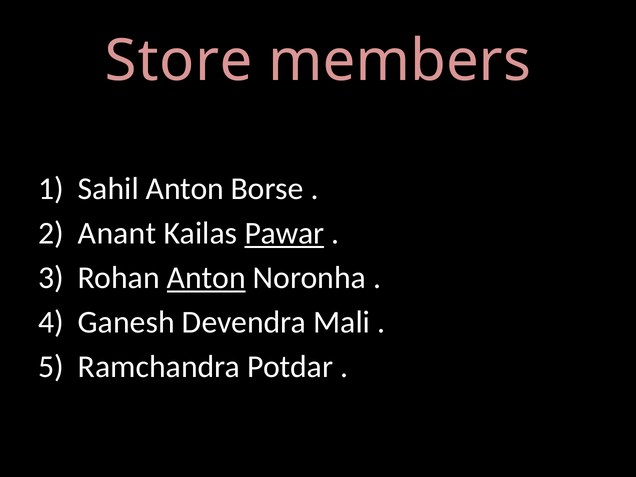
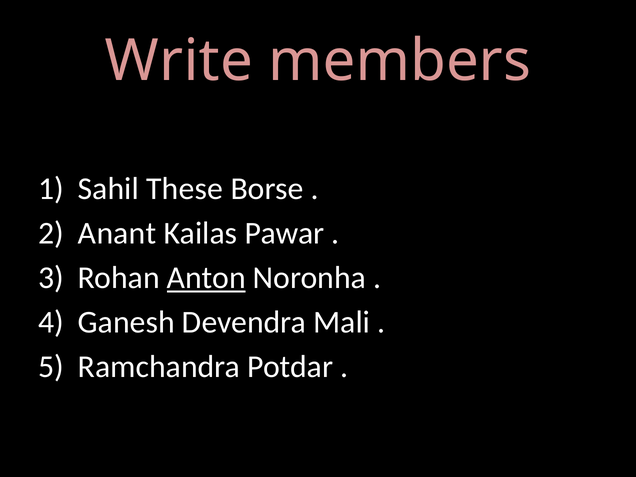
Store: Store -> Write (179, 61)
Sahil Anton: Anton -> These (185, 189)
Pawar underline: present -> none (284, 233)
